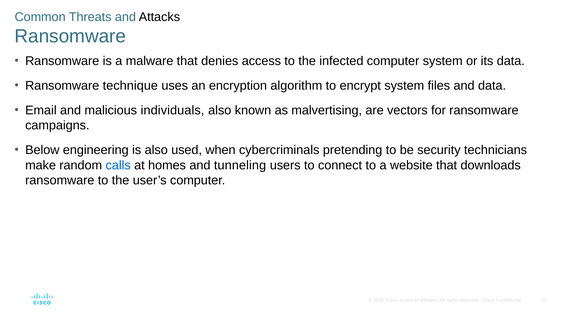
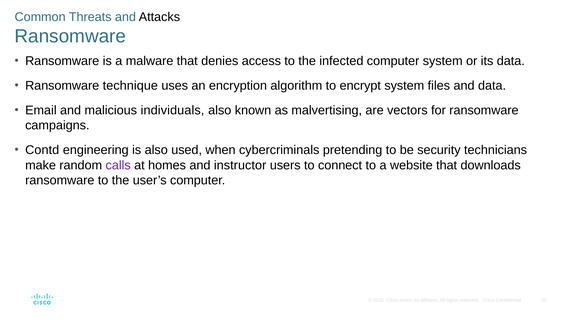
Below: Below -> Contd (42, 150)
calls colour: blue -> purple (118, 165)
tunneling: tunneling -> instructor (240, 165)
